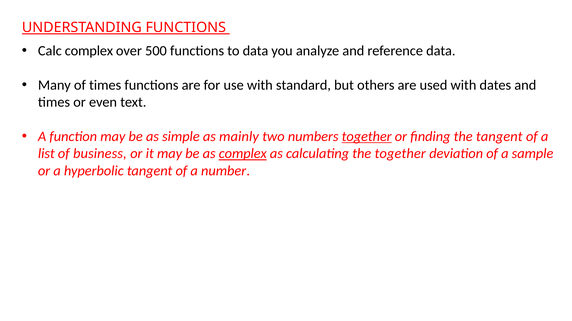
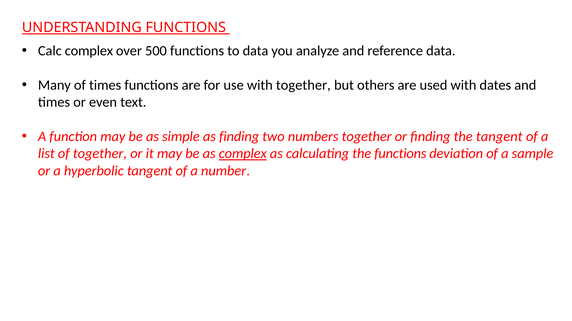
with standard: standard -> together (303, 85)
as mainly: mainly -> finding (239, 137)
together underline: present -> none (367, 137)
of business: business -> together (100, 154)
the together: together -> functions (400, 154)
